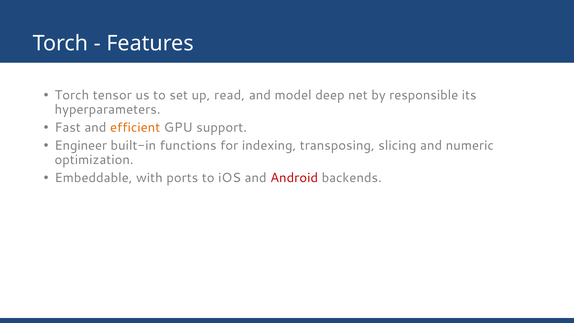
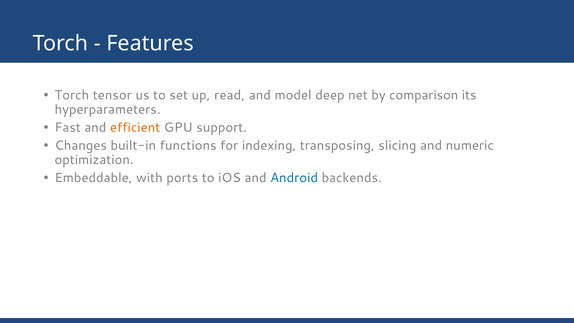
responsible: responsible -> comparison (424, 95)
Engineer: Engineer -> Changes (81, 146)
Android colour: red -> blue (294, 178)
